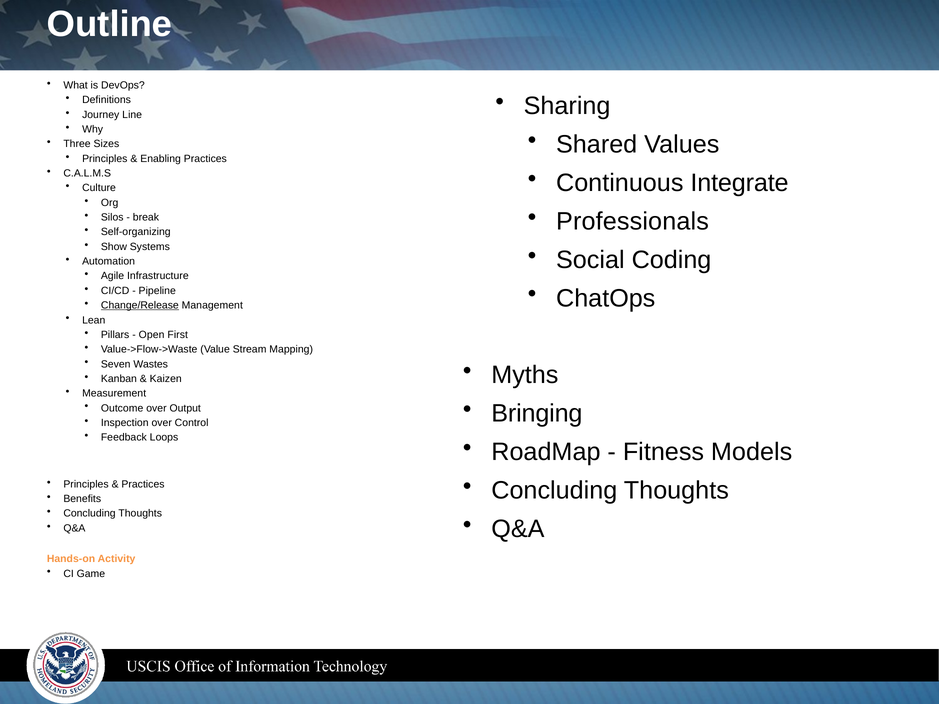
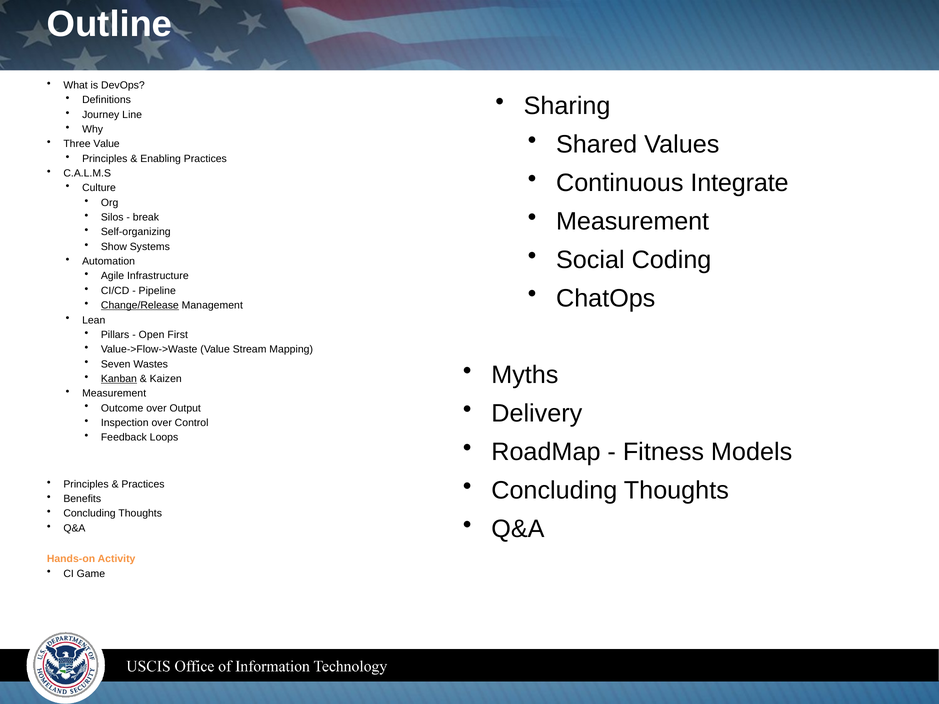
Three Sizes: Sizes -> Value (107, 144)
Professionals: Professionals -> Measurement (633, 221)
Kanban underline: none -> present (119, 379)
Bringing: Bringing -> Delivery (537, 414)
